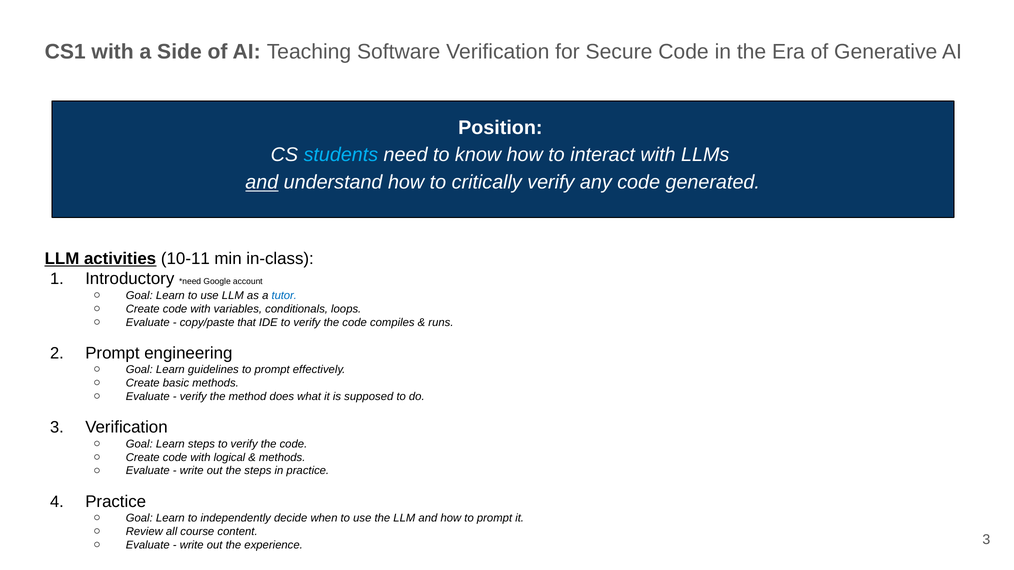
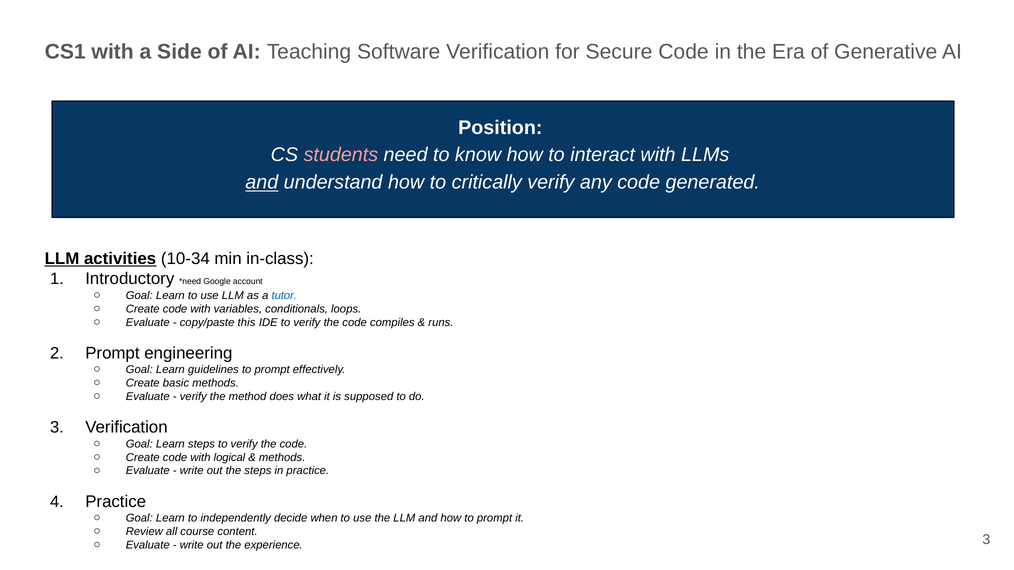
students colour: light blue -> pink (341, 155)
10-11: 10-11 -> 10-34 (185, 259)
that: that -> this (247, 323)
